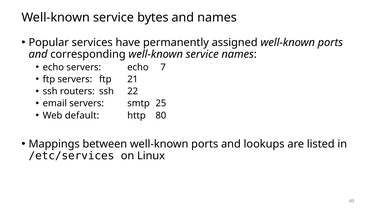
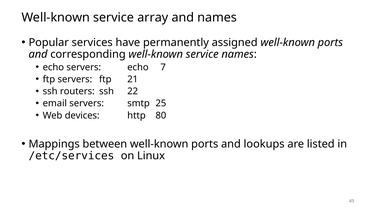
bytes: bytes -> array (153, 18)
default: default -> devices (82, 116)
